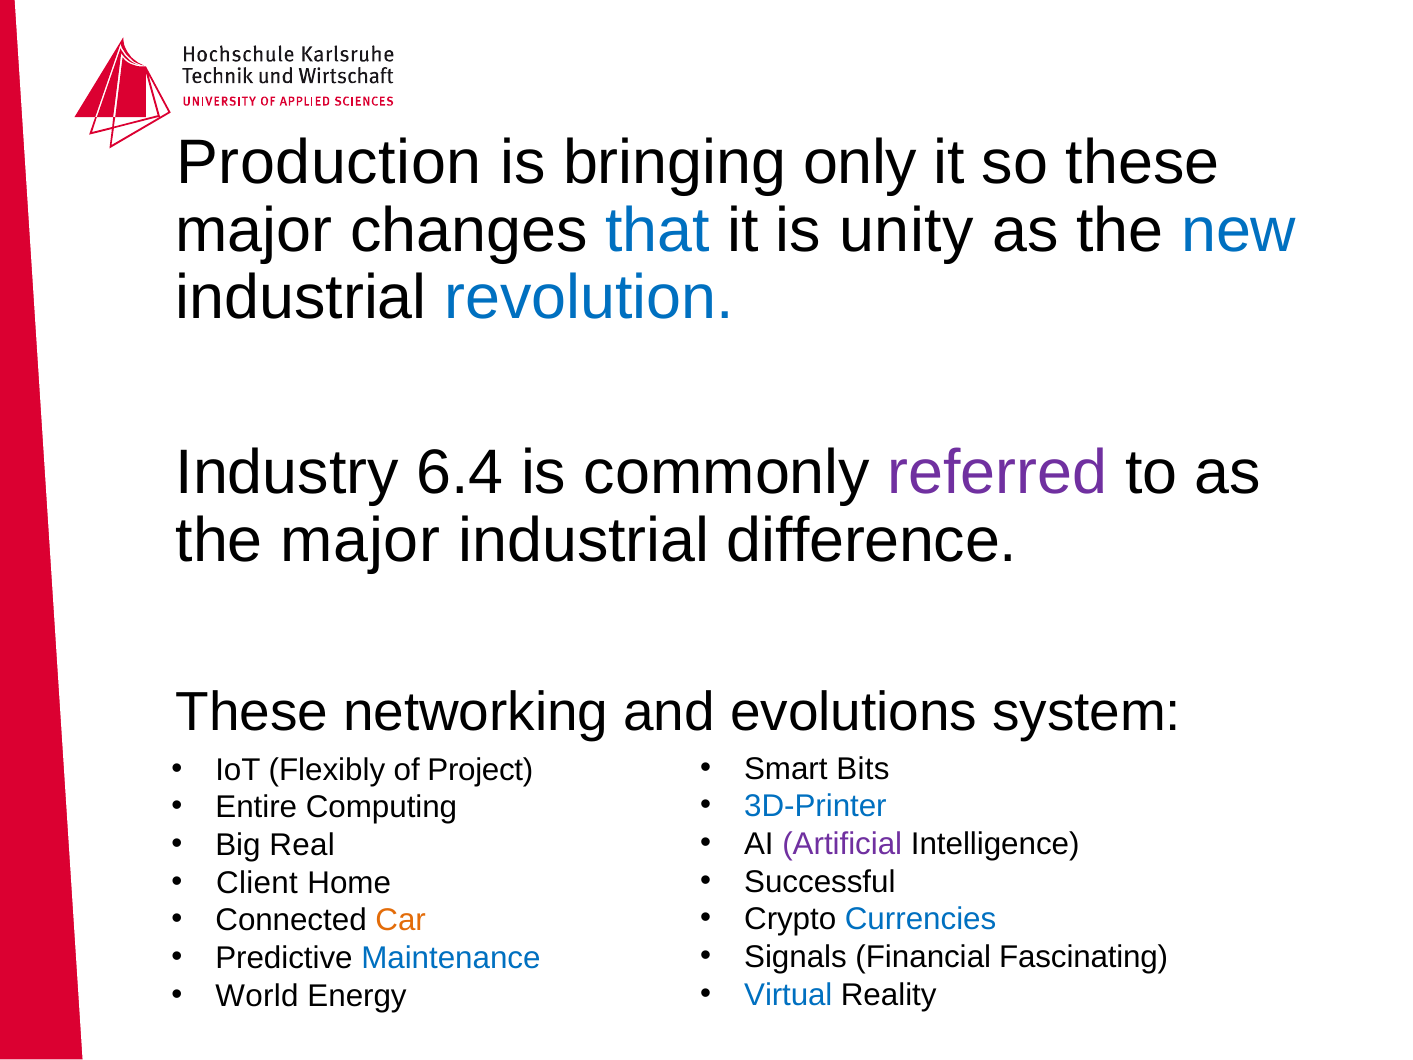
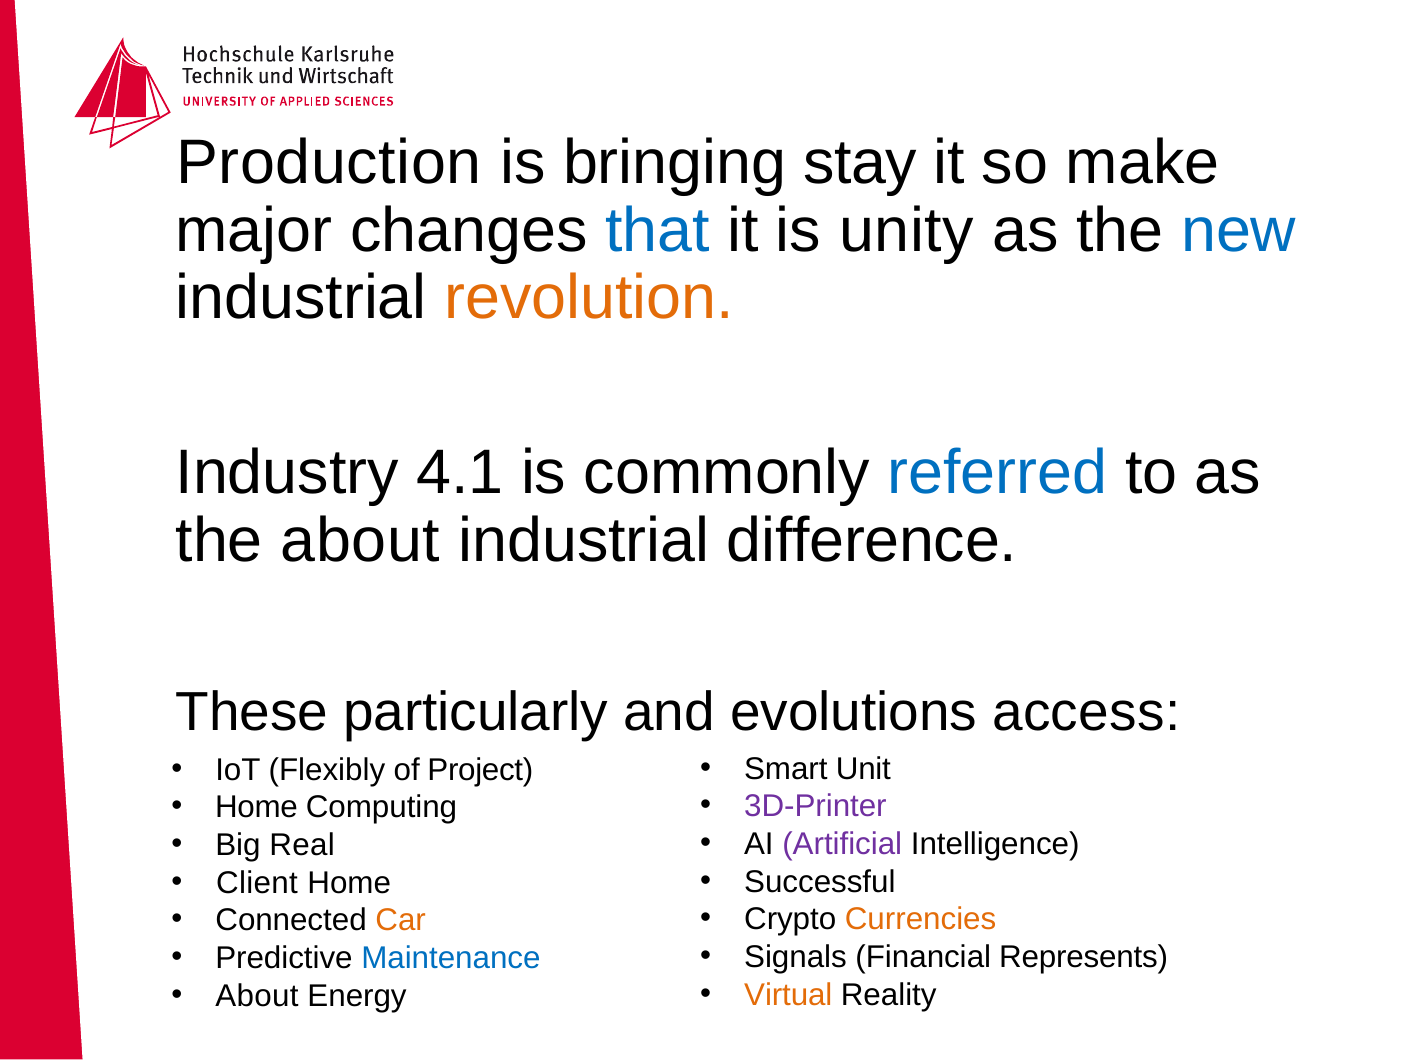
only: only -> stay (860, 162)
so these: these -> make (1143, 162)
revolution colour: blue -> orange (589, 298)
6.4: 6.4 -> 4.1 (460, 473)
referred colour: purple -> blue (998, 473)
the major: major -> about (360, 541)
networking: networking -> particularly (476, 712)
system: system -> access (1086, 712)
Bits: Bits -> Unit (863, 769)
3D-Printer colour: blue -> purple (815, 806)
Entire: Entire -> Home (256, 807)
Currencies colour: blue -> orange (921, 919)
Fascinating: Fascinating -> Represents (1084, 957)
Virtual colour: blue -> orange (788, 994)
World: World -> About (257, 995)
